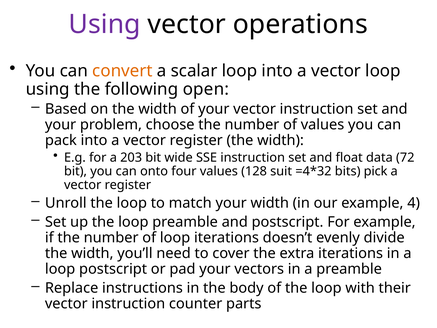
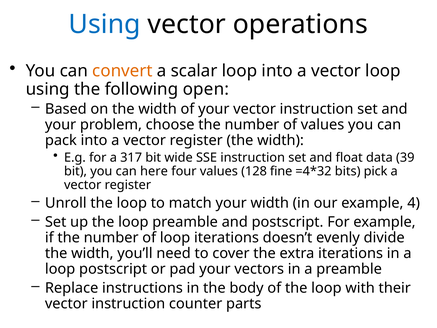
Using colour: purple -> blue (105, 24)
203: 203 -> 317 (131, 157)
72: 72 -> 39 (405, 157)
onto: onto -> here (154, 171)
suit: suit -> fine (281, 171)
